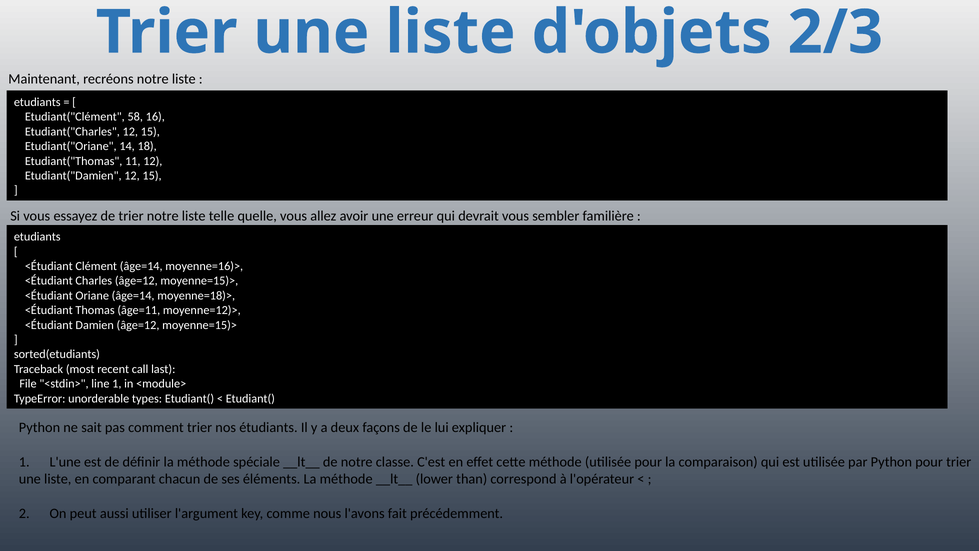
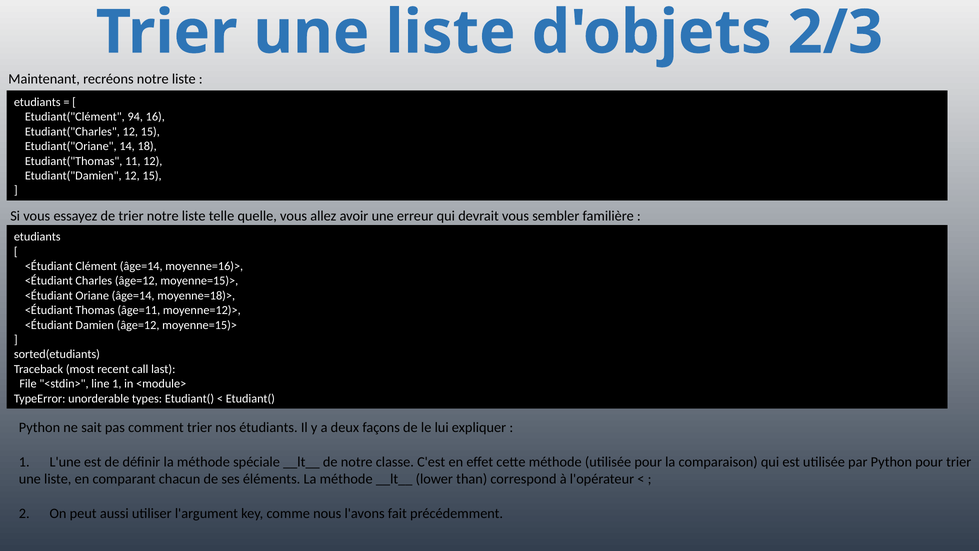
58: 58 -> 94 (135, 117)
